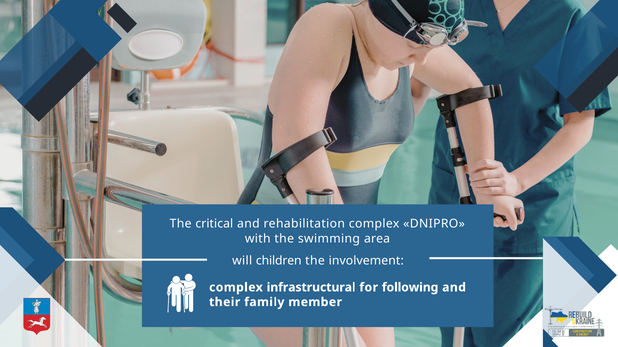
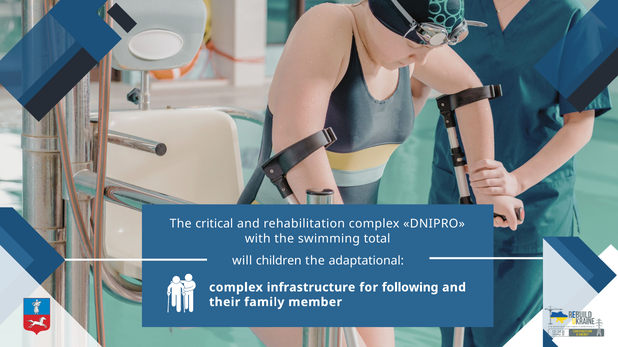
area: area -> total (377, 239)
involvement: involvement -> adaptational (366, 261)
infrastructural: infrastructural -> infrastructure (311, 288)
